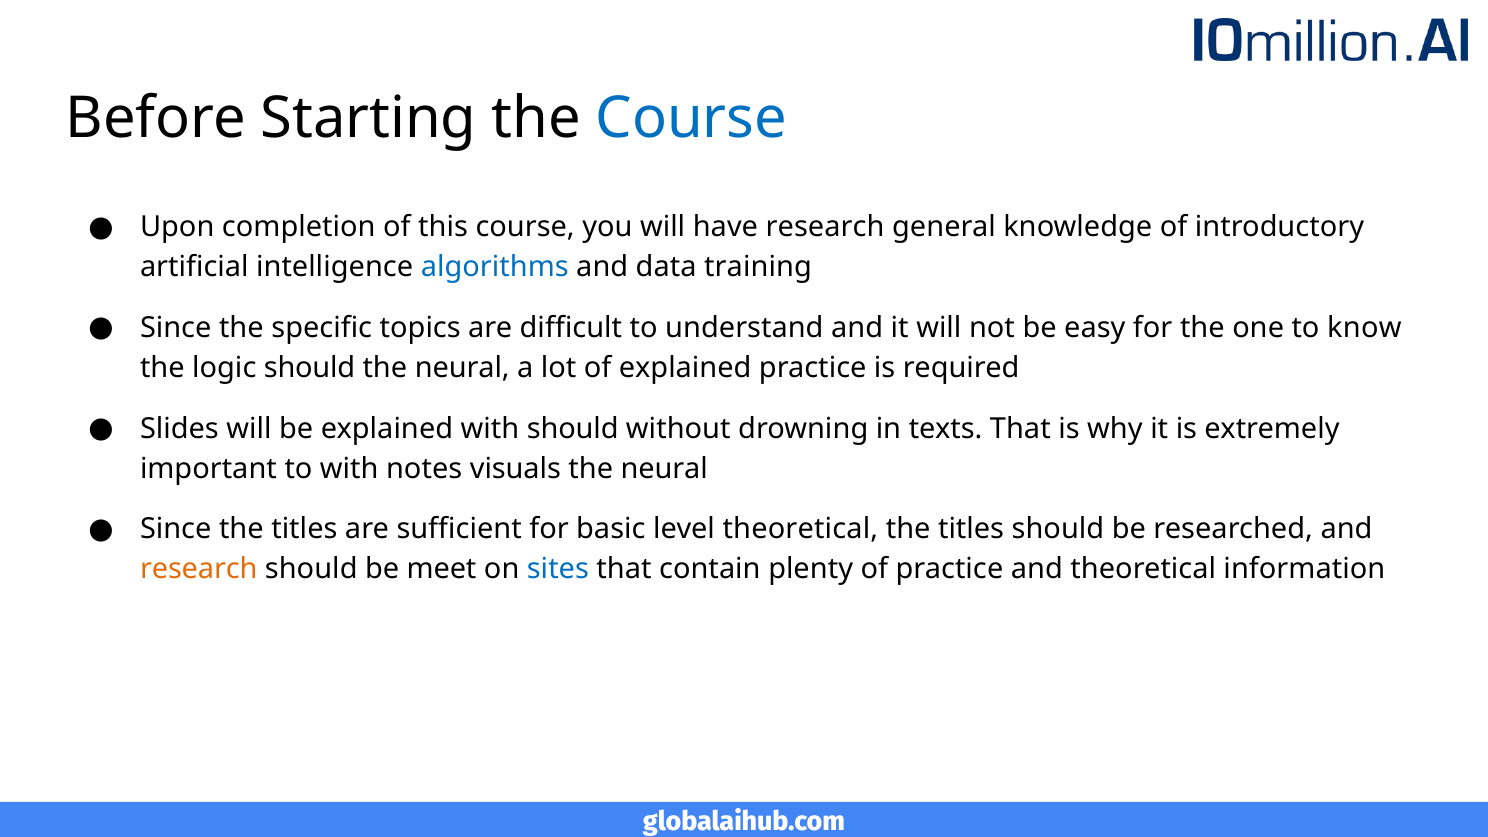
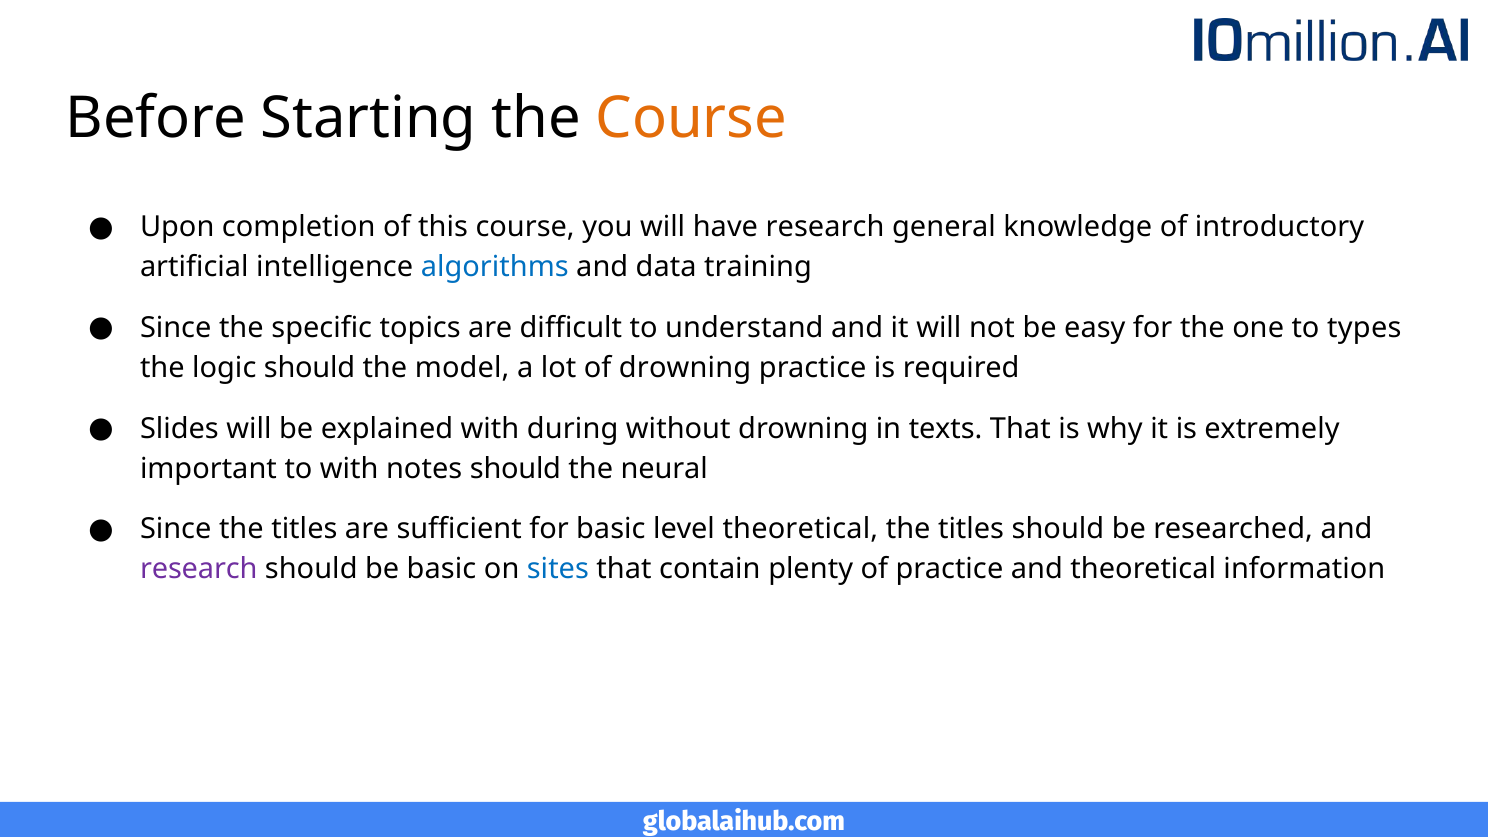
Course colour: blue -> orange (691, 118)
know: know -> types (1364, 328)
neural: neural -> model (462, 368)
of explained: explained -> drowning (685, 368)
with should: should -> during (573, 428)
notes visuals: visuals -> should (515, 468)
research colour: orange -> purple (199, 569)
be meet: meet -> basic (441, 569)
